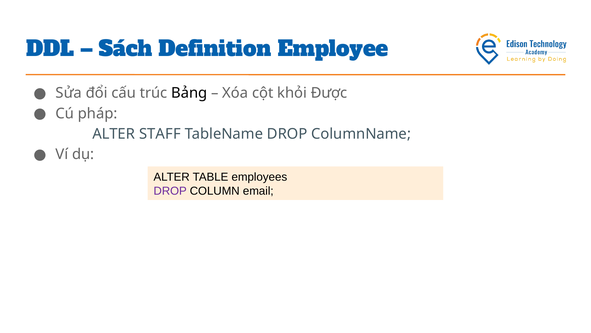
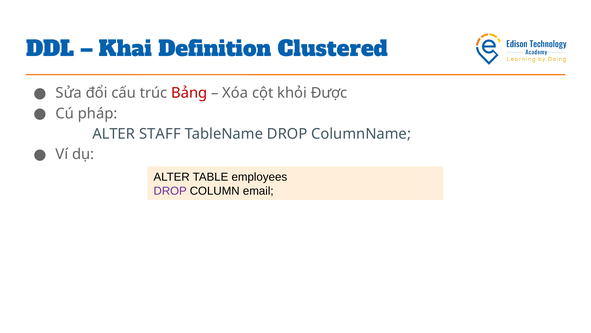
Sách: Sách -> Khai (125, 49)
Employee: Employee -> Clustered (333, 49)
Bảng colour: black -> red (189, 93)
